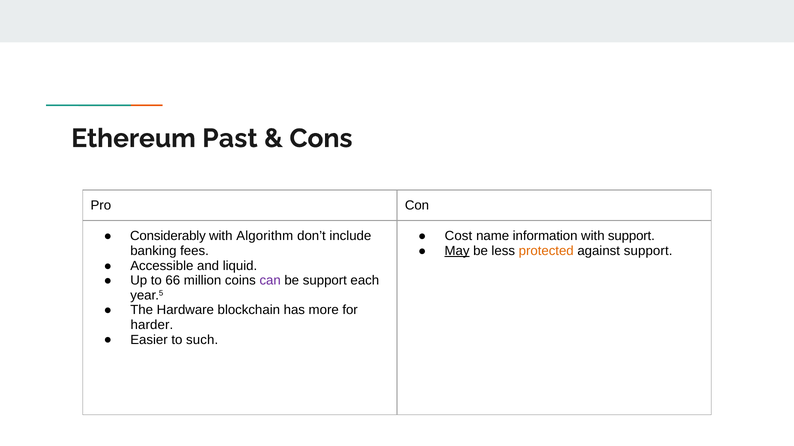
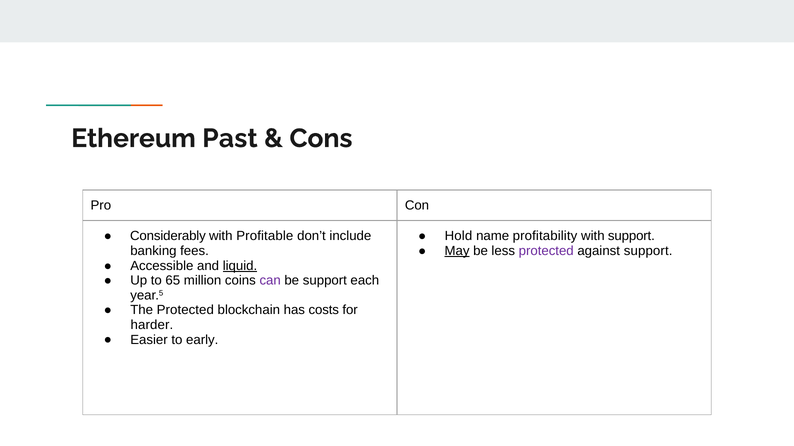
Algorithm: Algorithm -> Profitable (265, 236)
Cost: Cost -> Hold (458, 236)
information: information -> profitability (545, 236)
protected colour: orange -> purple (546, 251)
liquid underline: none -> present (240, 266)
66: 66 -> 65 (173, 281)
The Hardware: Hardware -> Protected (185, 311)
more: more -> costs (324, 311)
such: such -> early (202, 340)
